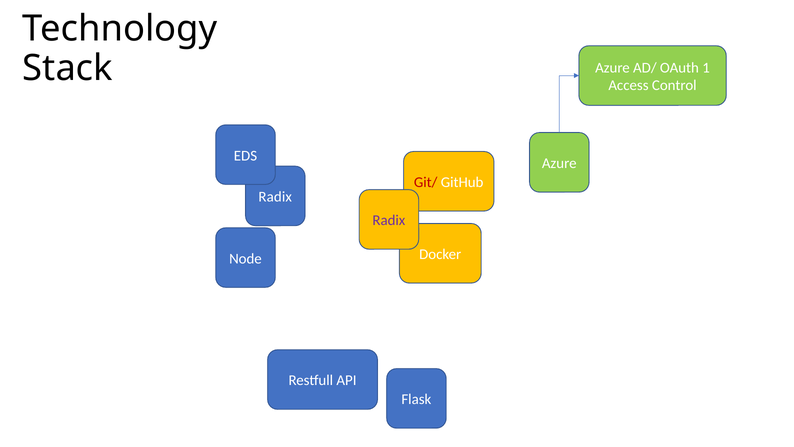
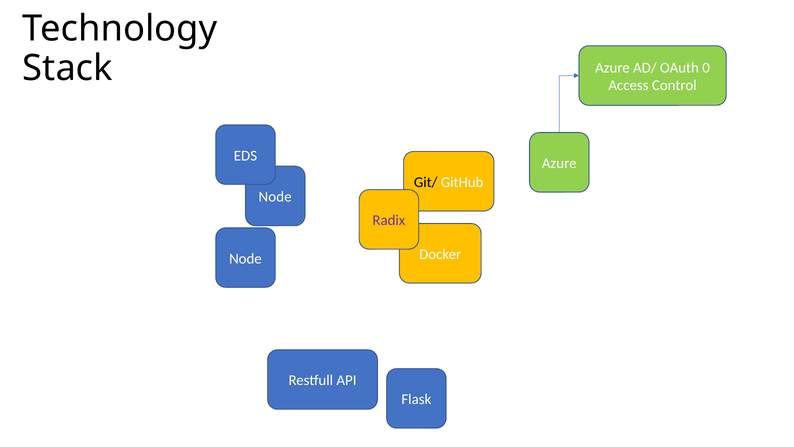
1: 1 -> 0 (706, 68)
Git/ colour: red -> black (426, 182)
Radix: Radix -> Node (275, 197)
